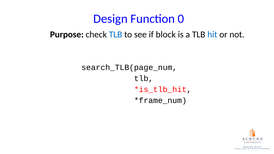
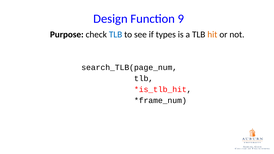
0: 0 -> 9 (181, 19)
block: block -> types (166, 35)
hit colour: blue -> orange (212, 35)
